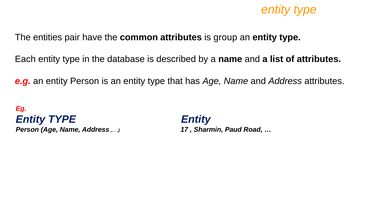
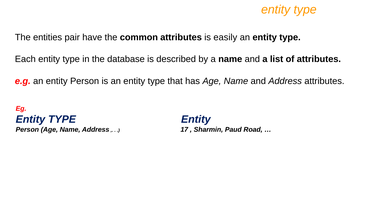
group: group -> easily (225, 37)
